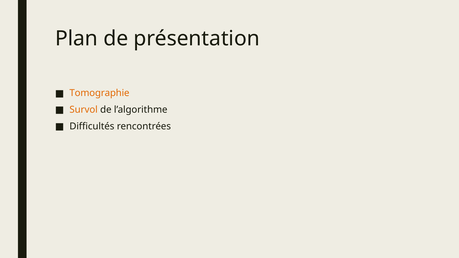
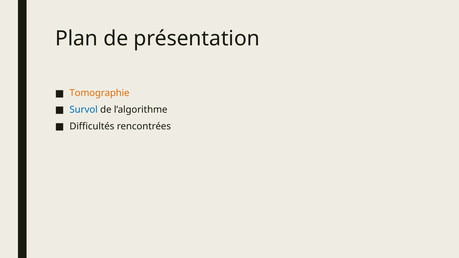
Survol colour: orange -> blue (84, 110)
